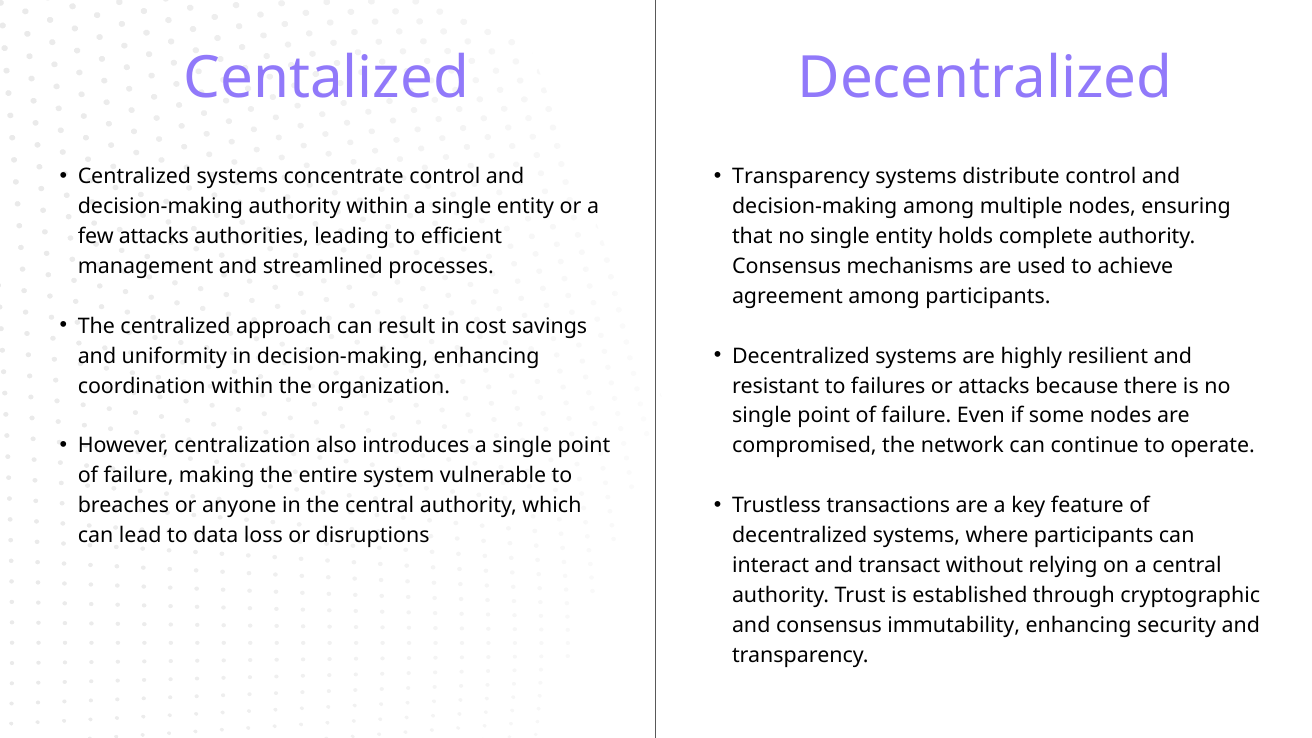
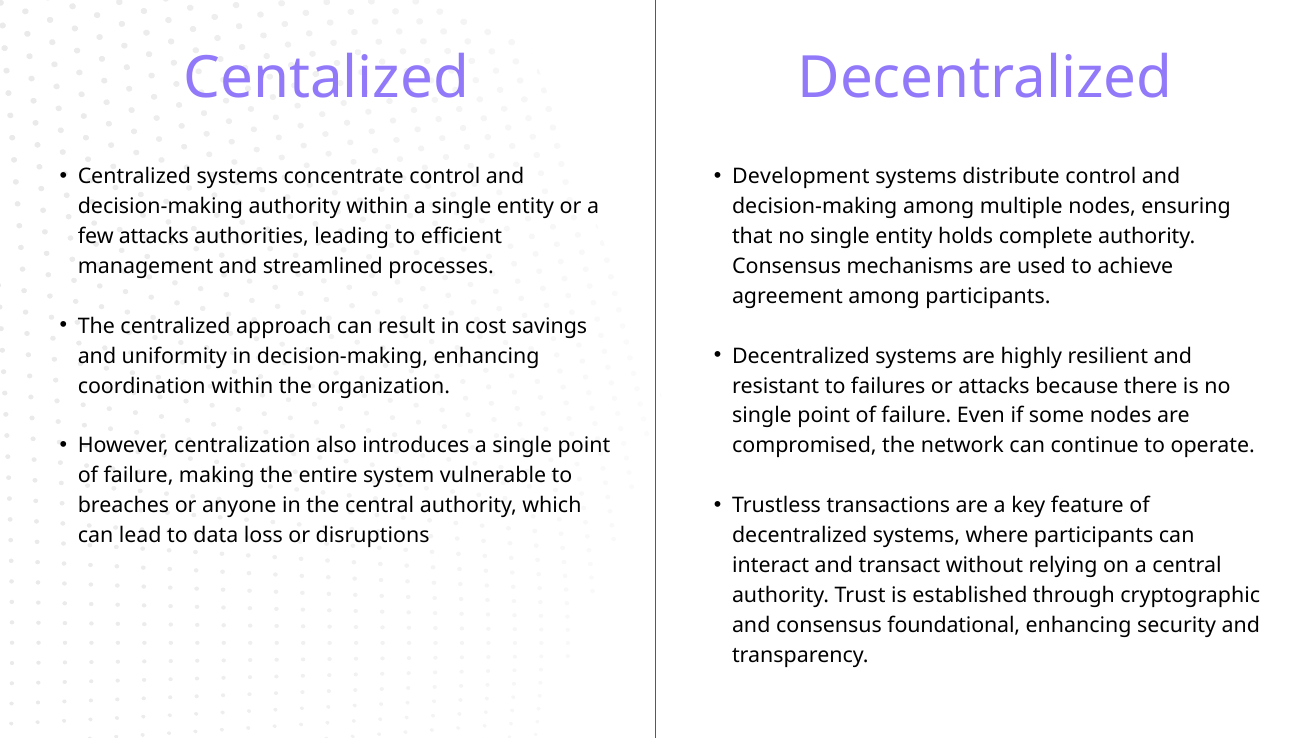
Transparency: Transparency -> Development (801, 176)
immutability: immutability -> foundational (954, 626)
